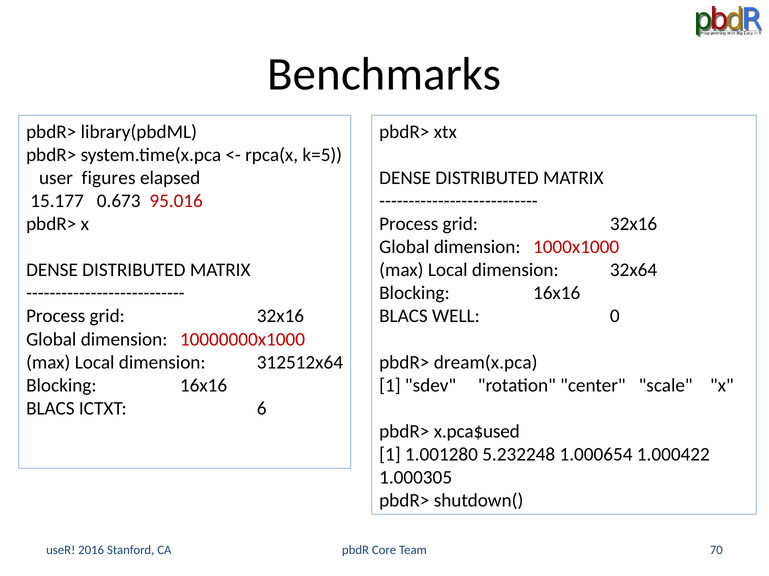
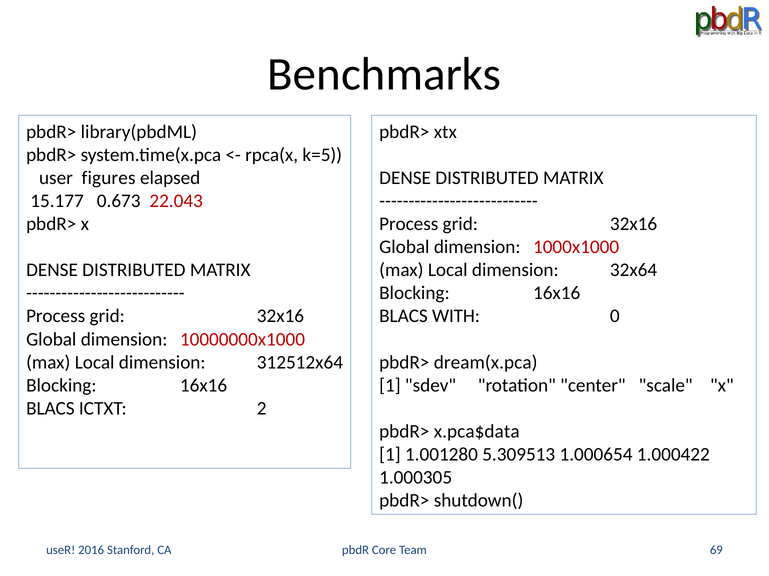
95.016: 95.016 -> 22.043 (176, 201)
WELL: WELL -> WITH (456, 317)
6: 6 -> 2 (262, 409)
x.pca$used: x.pca$used -> x.pca$data (477, 432)
5.232248: 5.232248 -> 5.309513 (519, 455)
70: 70 -> 69 (716, 551)
